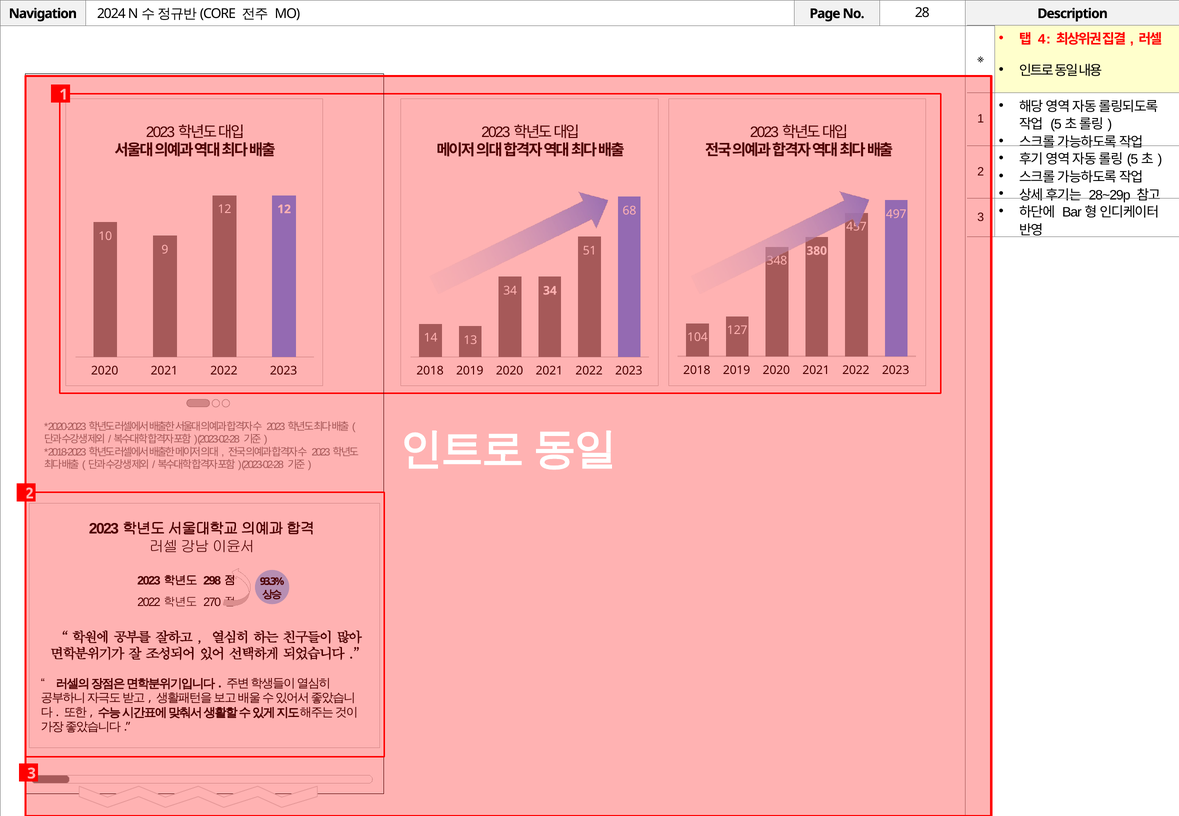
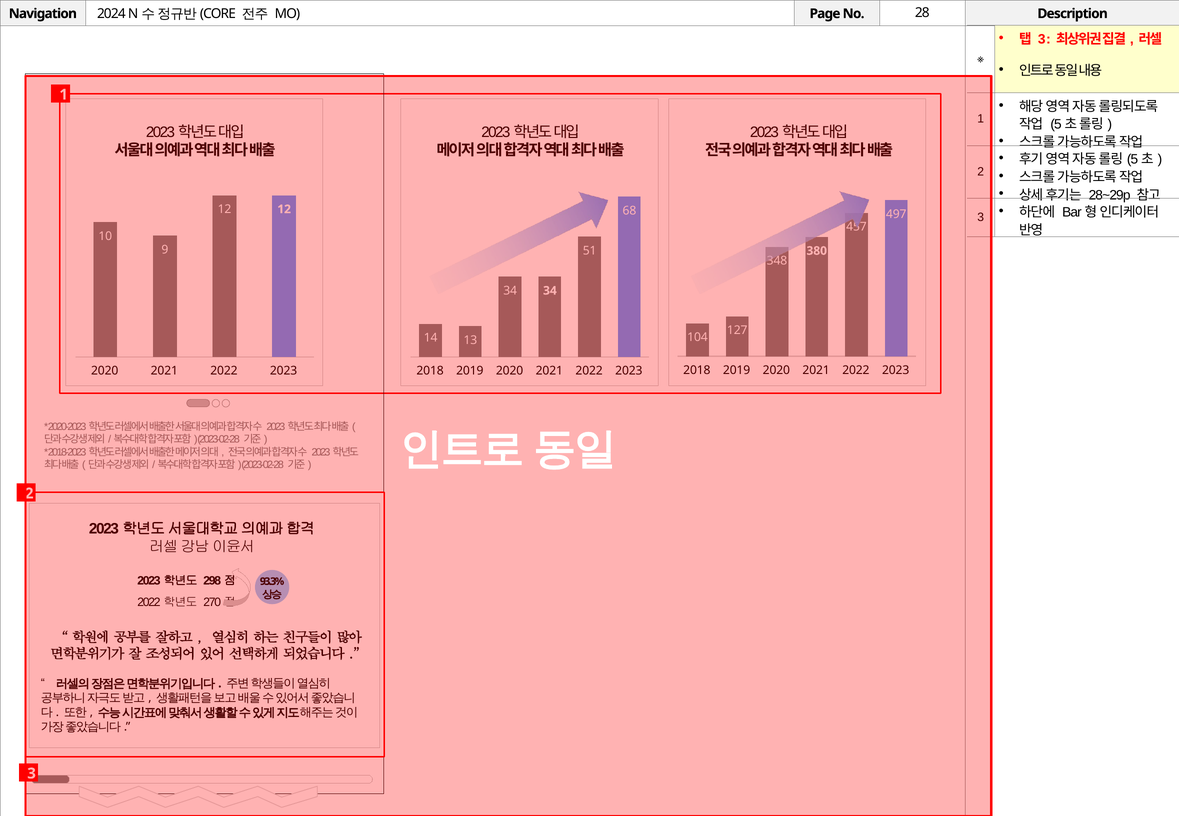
4: 4 -> 3 (1042, 39)
